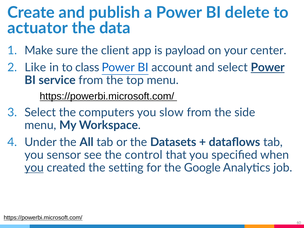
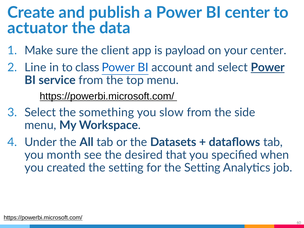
BI delete: delete -> center (247, 13)
Like: Like -> Line (35, 68)
computers: computers -> something (106, 112)
sensor: sensor -> month (64, 155)
control: control -> desired (144, 155)
you underline: present -> none (34, 168)
for the Google: Google -> Setting (202, 168)
